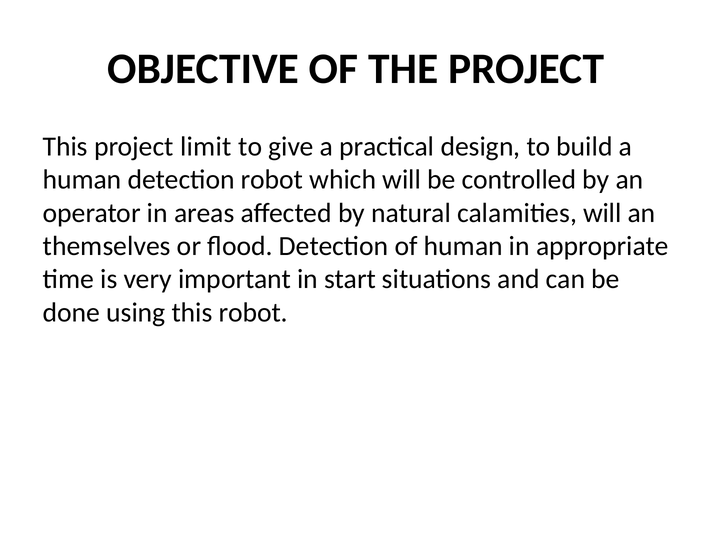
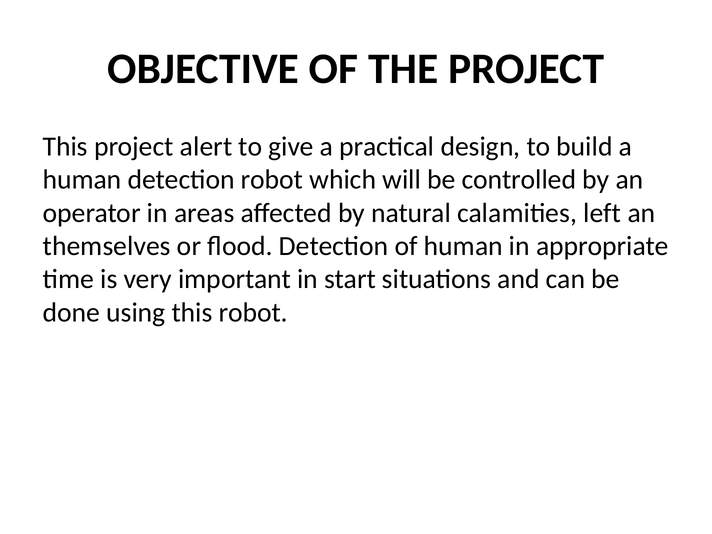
limit: limit -> alert (206, 147)
calamities will: will -> left (602, 213)
